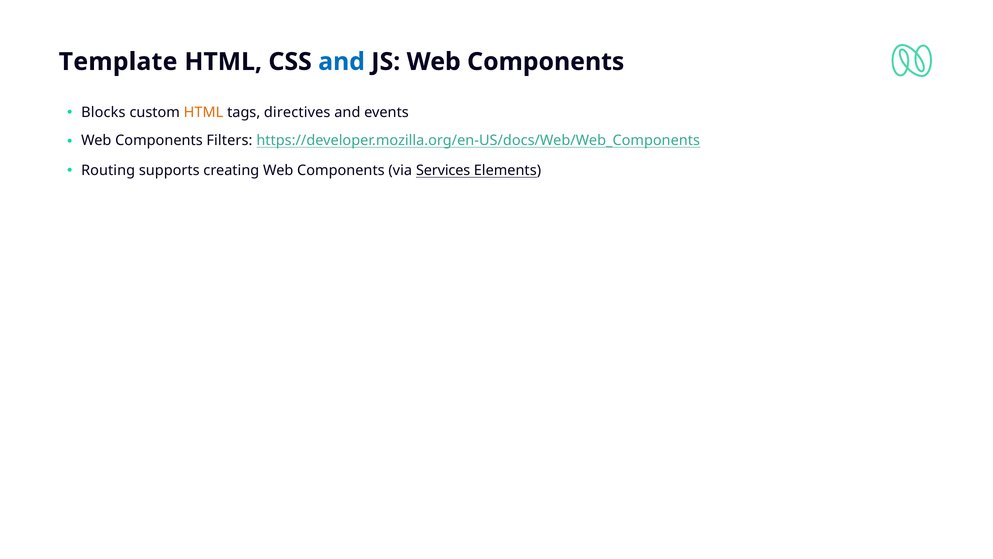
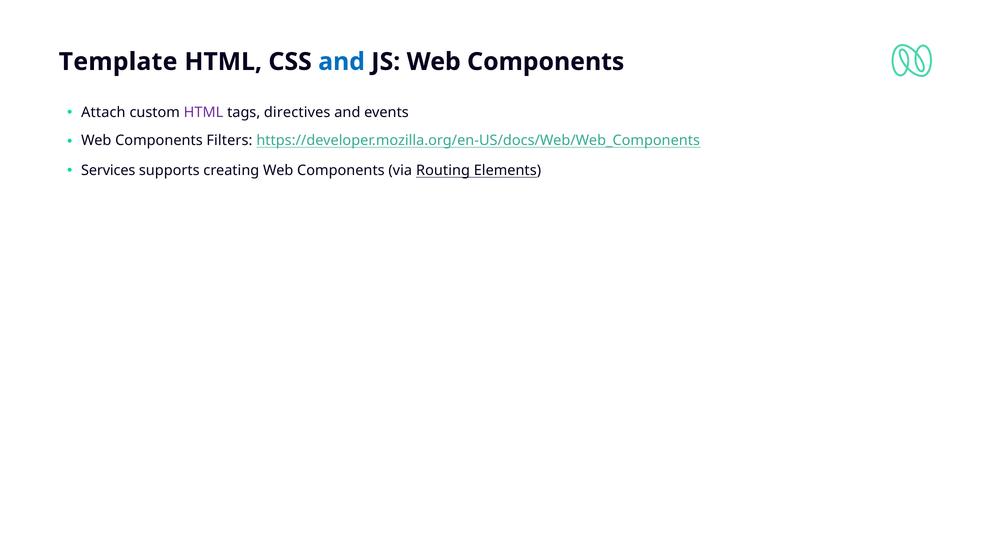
Blocks: Blocks -> Attach (103, 113)
HTML colour: orange -> purple (204, 113)
Routing: Routing -> Services (108, 170)
Services: Services -> Routing (443, 170)
